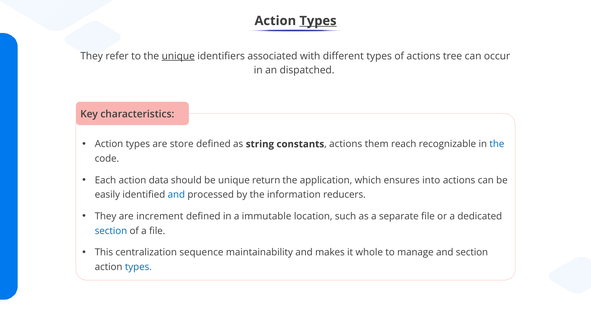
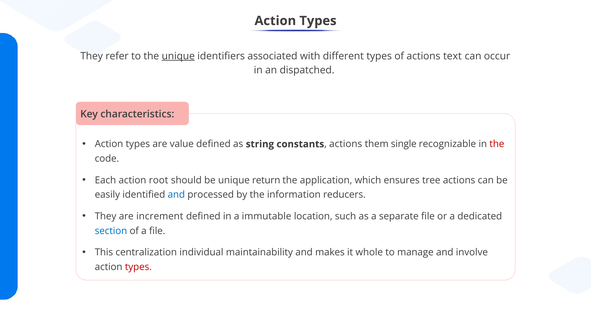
Types underline: present -> none (318, 21)
tree: tree -> text (452, 56)
store: store -> value (182, 144)
reach: reach -> single (404, 144)
the colour: blue -> red (497, 144)
data: data -> root (159, 180)
into: into -> tree (431, 180)
sequence: sequence -> individual (201, 252)
and section: section -> involve (472, 252)
types colour: blue -> red (138, 266)
